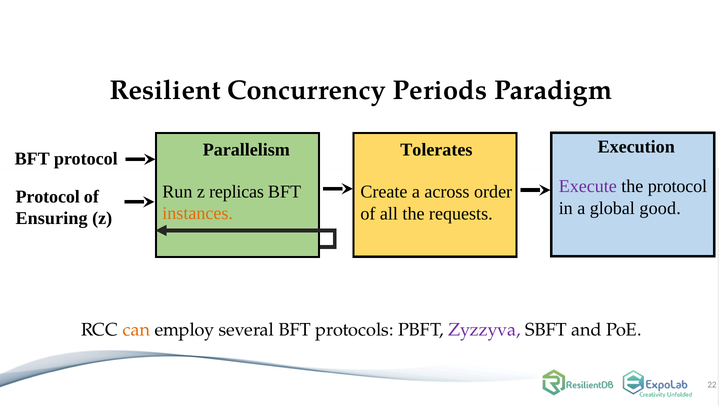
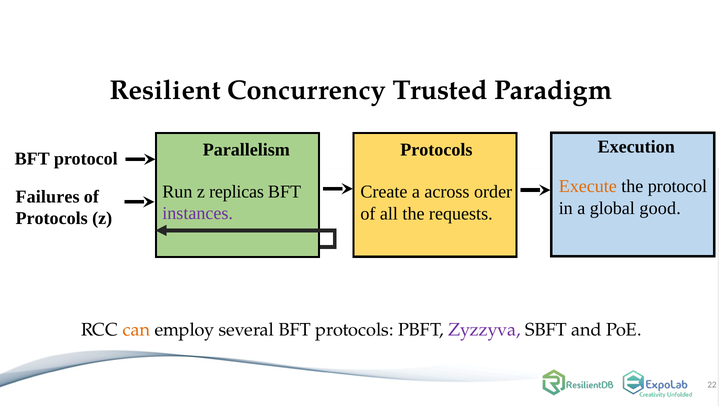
Periods: Periods -> Trusted (440, 90)
Parallelism Tolerates: Tolerates -> Protocols (436, 150)
Execute colour: purple -> orange (588, 187)
Protocol: Protocol -> Failures (48, 197)
instances colour: orange -> purple (198, 213)
Ensuring: Ensuring -> Protocols (52, 218)
